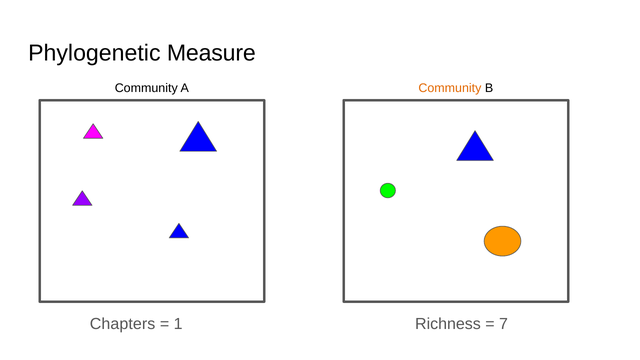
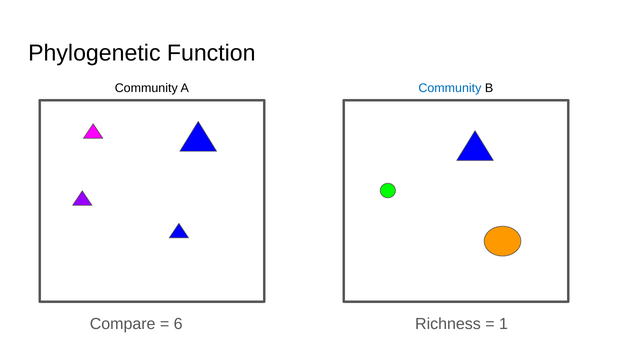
Measure: Measure -> Function (211, 53)
Community colour: orange -> blue (450, 88)
Chapters: Chapters -> Compare (123, 324)
1: 1 -> 6 (178, 324)
7: 7 -> 1 (503, 324)
